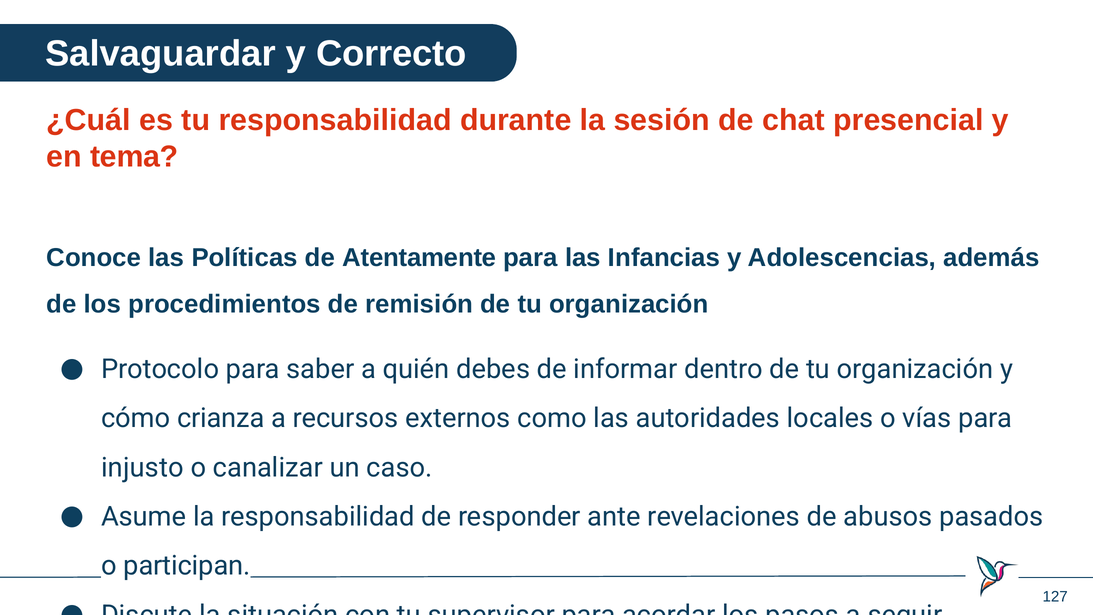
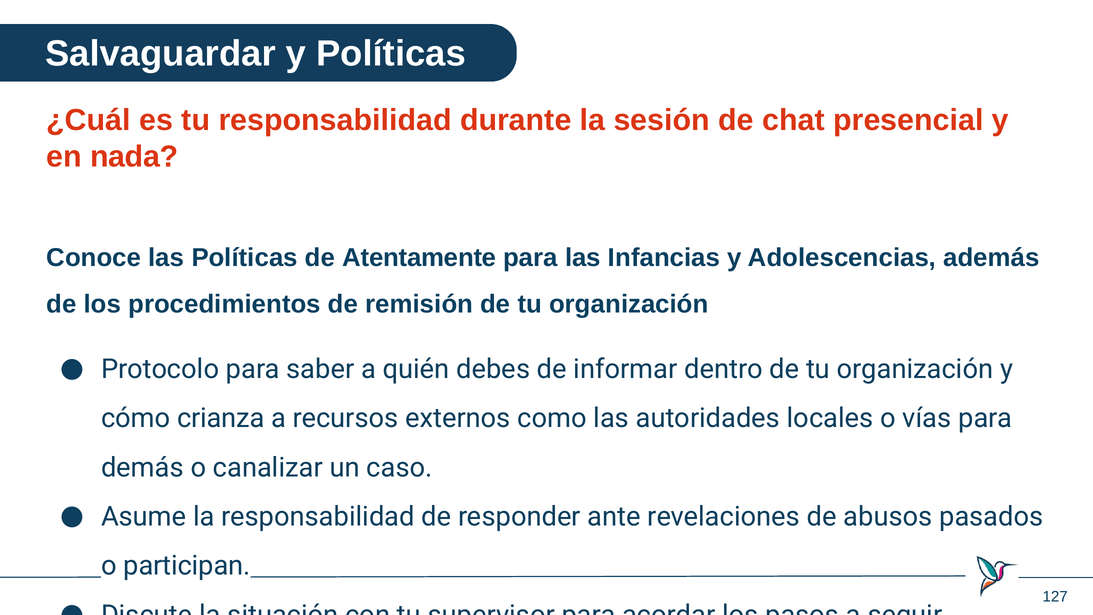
y Correcto: Correcto -> Políticas (391, 53)
tema: tema -> nada (134, 157)
injusto: injusto -> demás (142, 467)
